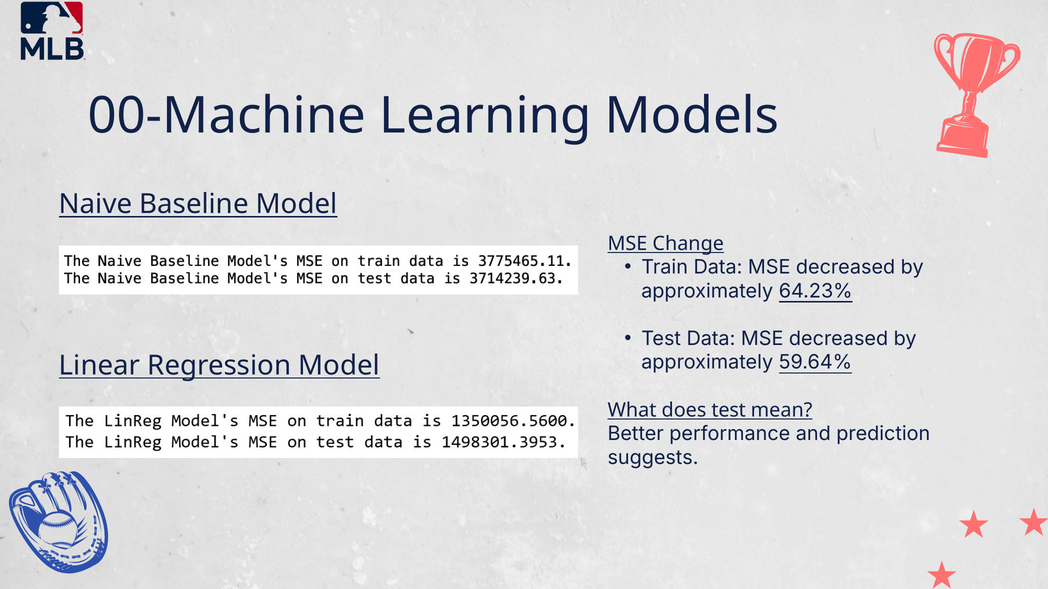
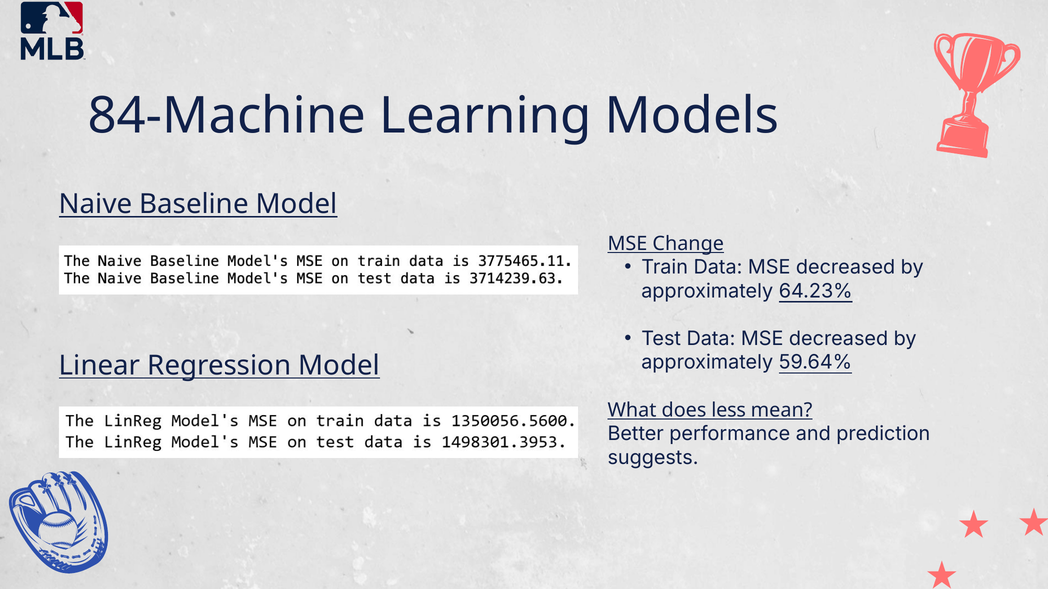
00-Machine: 00-Machine -> 84-Machine (227, 116)
does test: test -> less (729, 410)
